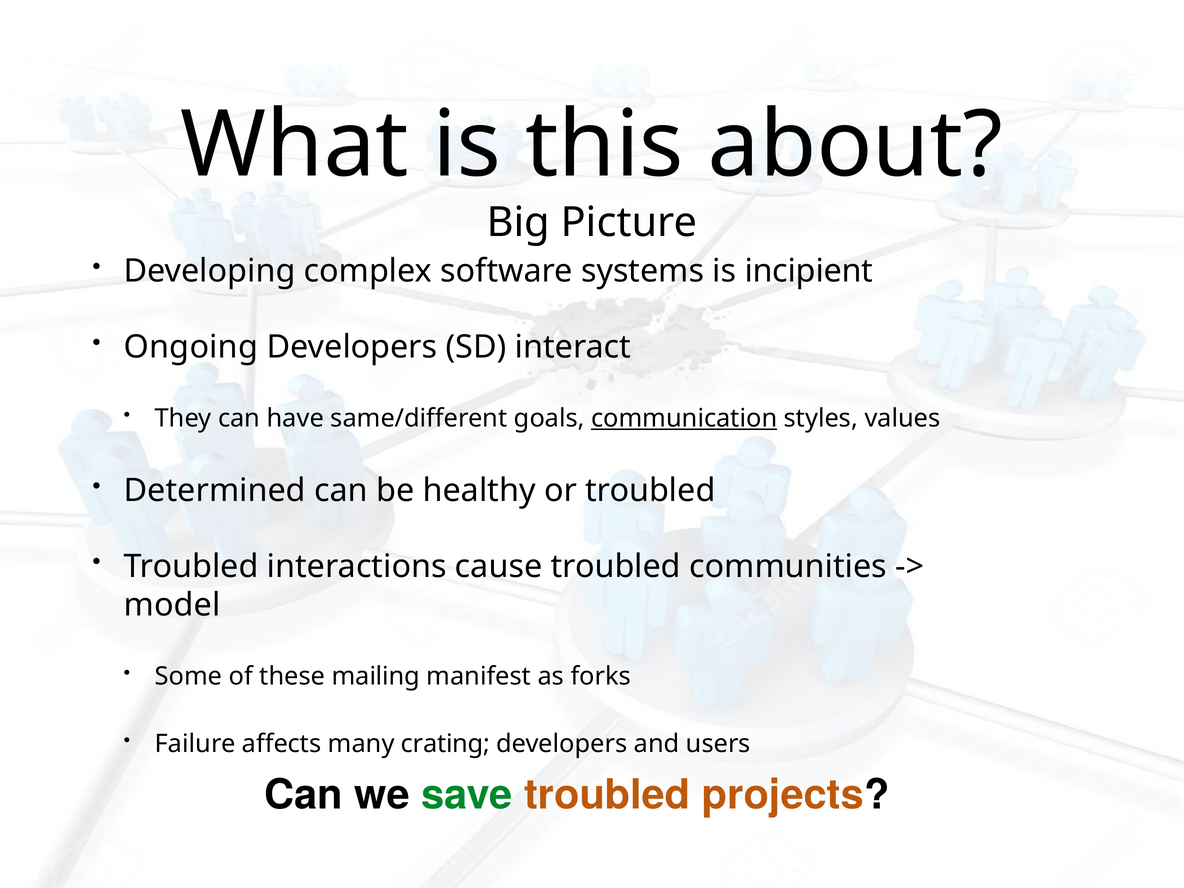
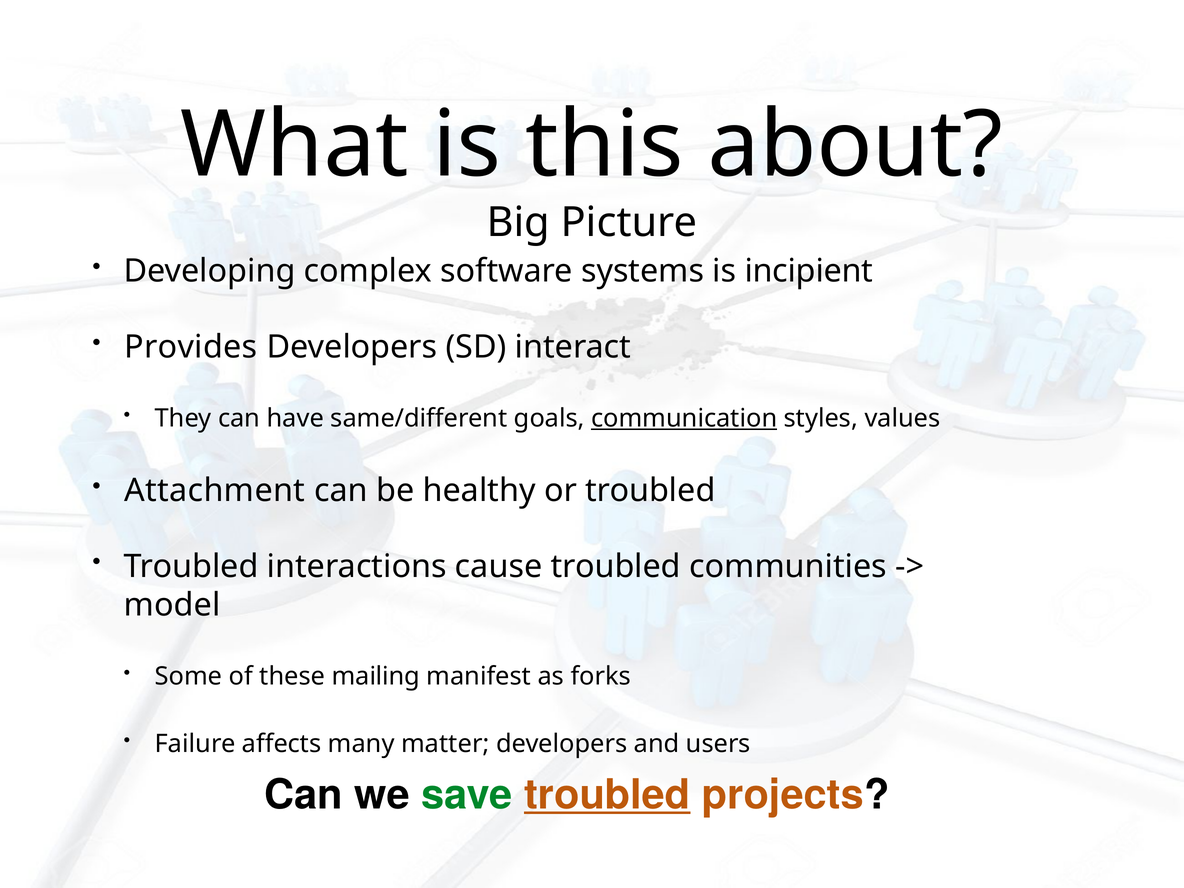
Ongoing: Ongoing -> Provides (191, 347)
Determined: Determined -> Attachment (215, 491)
crating: crating -> matter (445, 744)
troubled underline: none -> present (607, 795)
